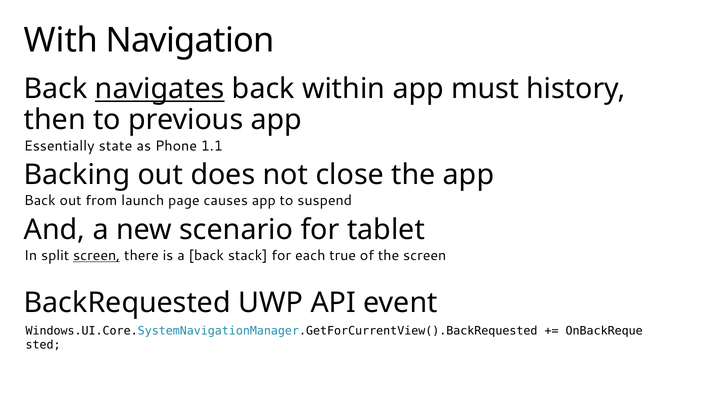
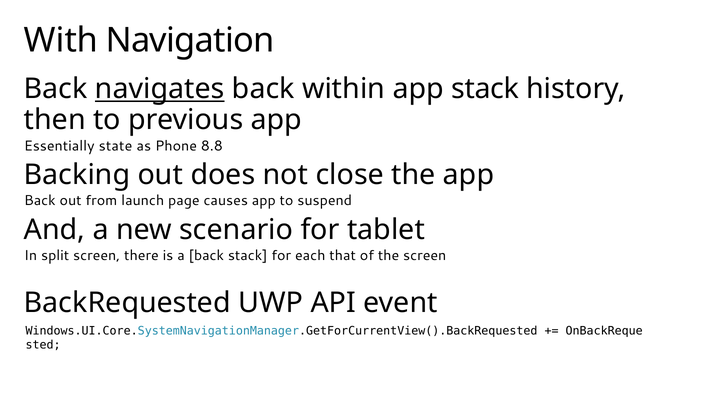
app must: must -> stack (485, 89)
1.1: 1.1 -> 8.8 (212, 146)
screen underline: present -> none (97, 256)
true: true -> that (343, 256)
